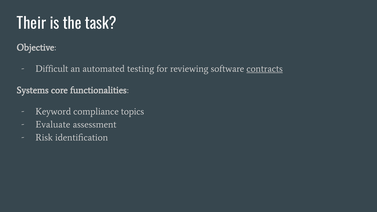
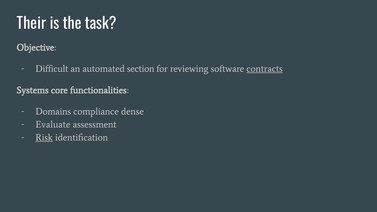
testing: testing -> section (141, 69)
Keyword: Keyword -> Domains (53, 112)
topics: topics -> dense (132, 112)
Risk underline: none -> present (44, 138)
